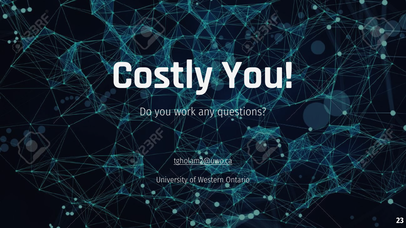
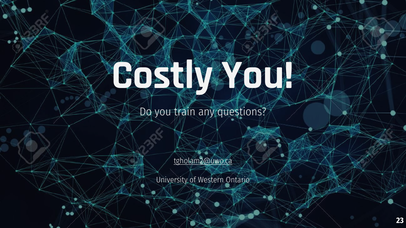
work: work -> train (185, 112)
